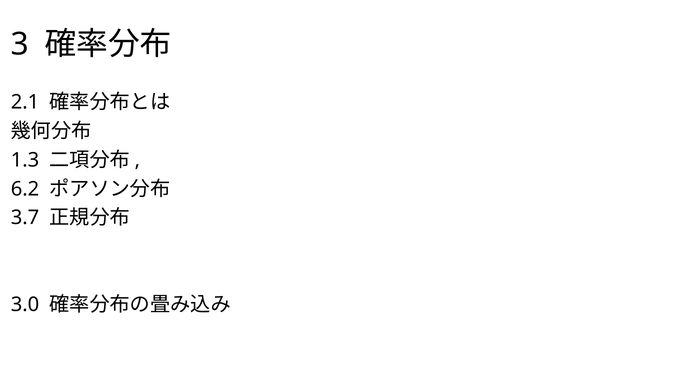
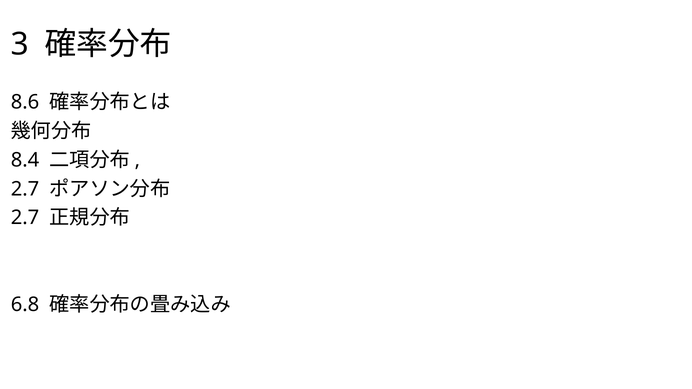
2.1: 2.1 -> 8.6 (25, 102)
1.3: 1.3 -> 8.4 (25, 160)
6.2: 6.2 -> 2.7 (25, 189)
3.7: 3.7 -> 2.7 (25, 218)
3.0: 3.0 -> 6.8 (25, 305)
